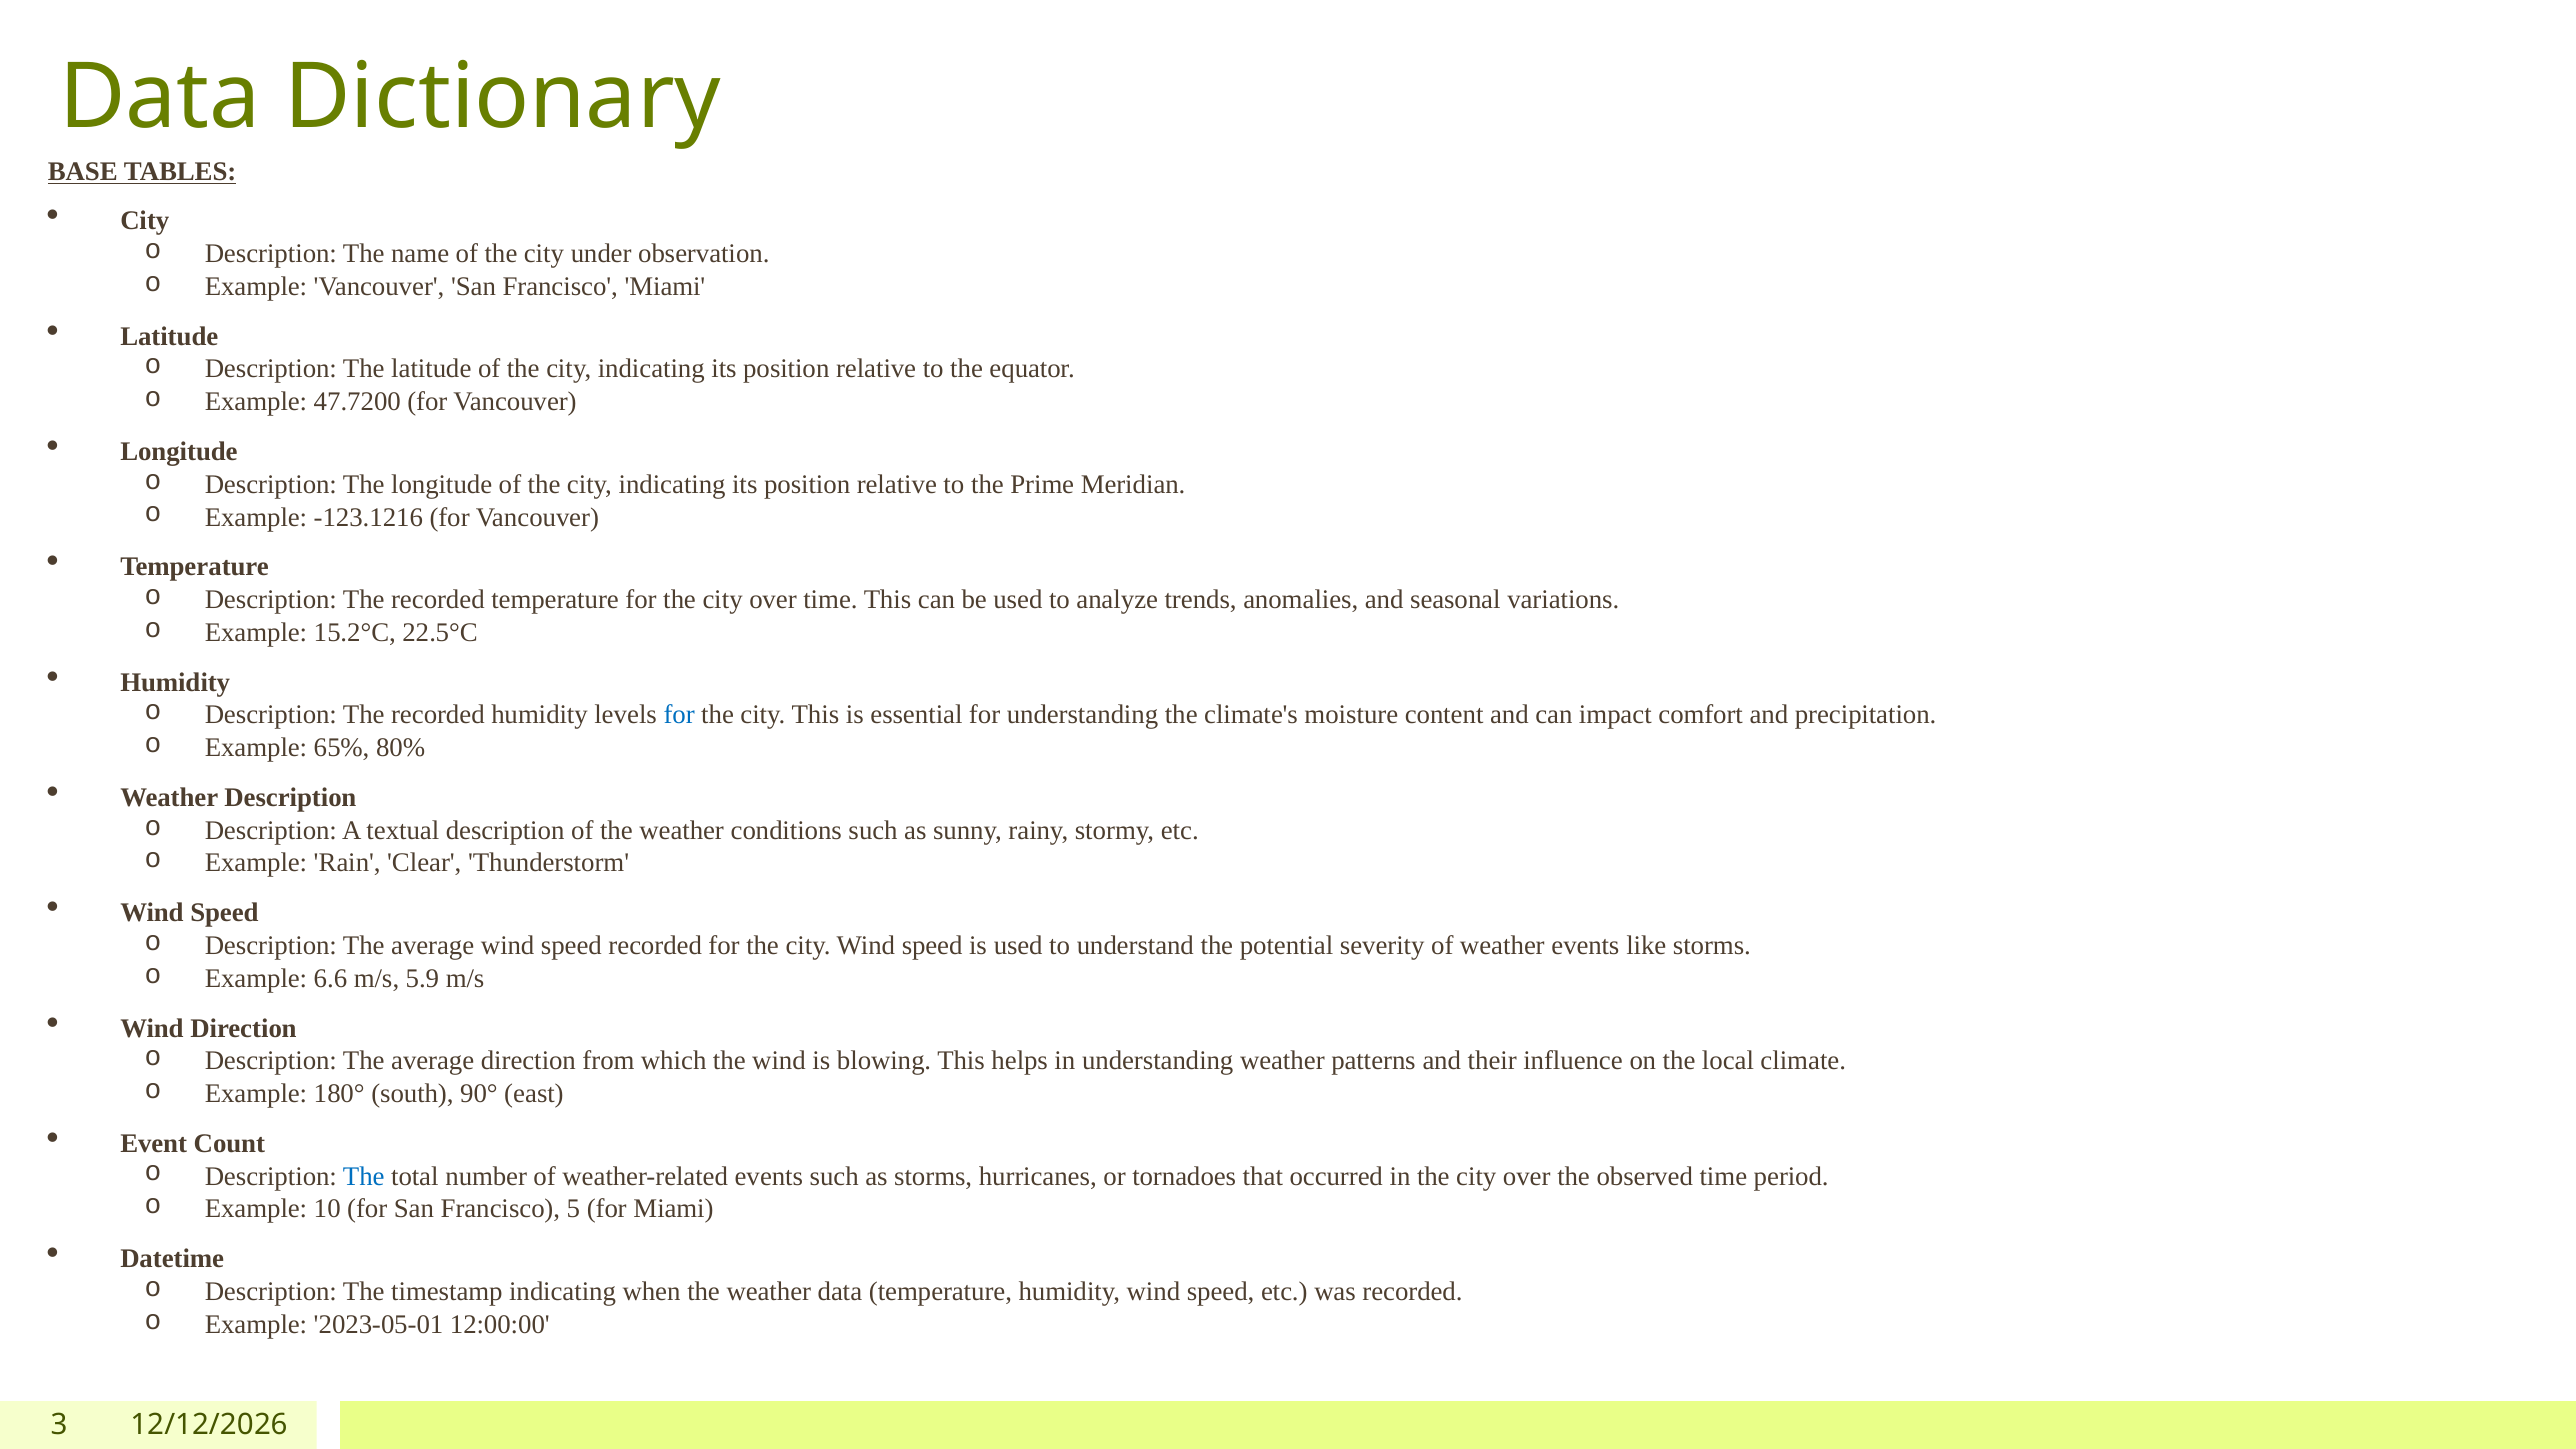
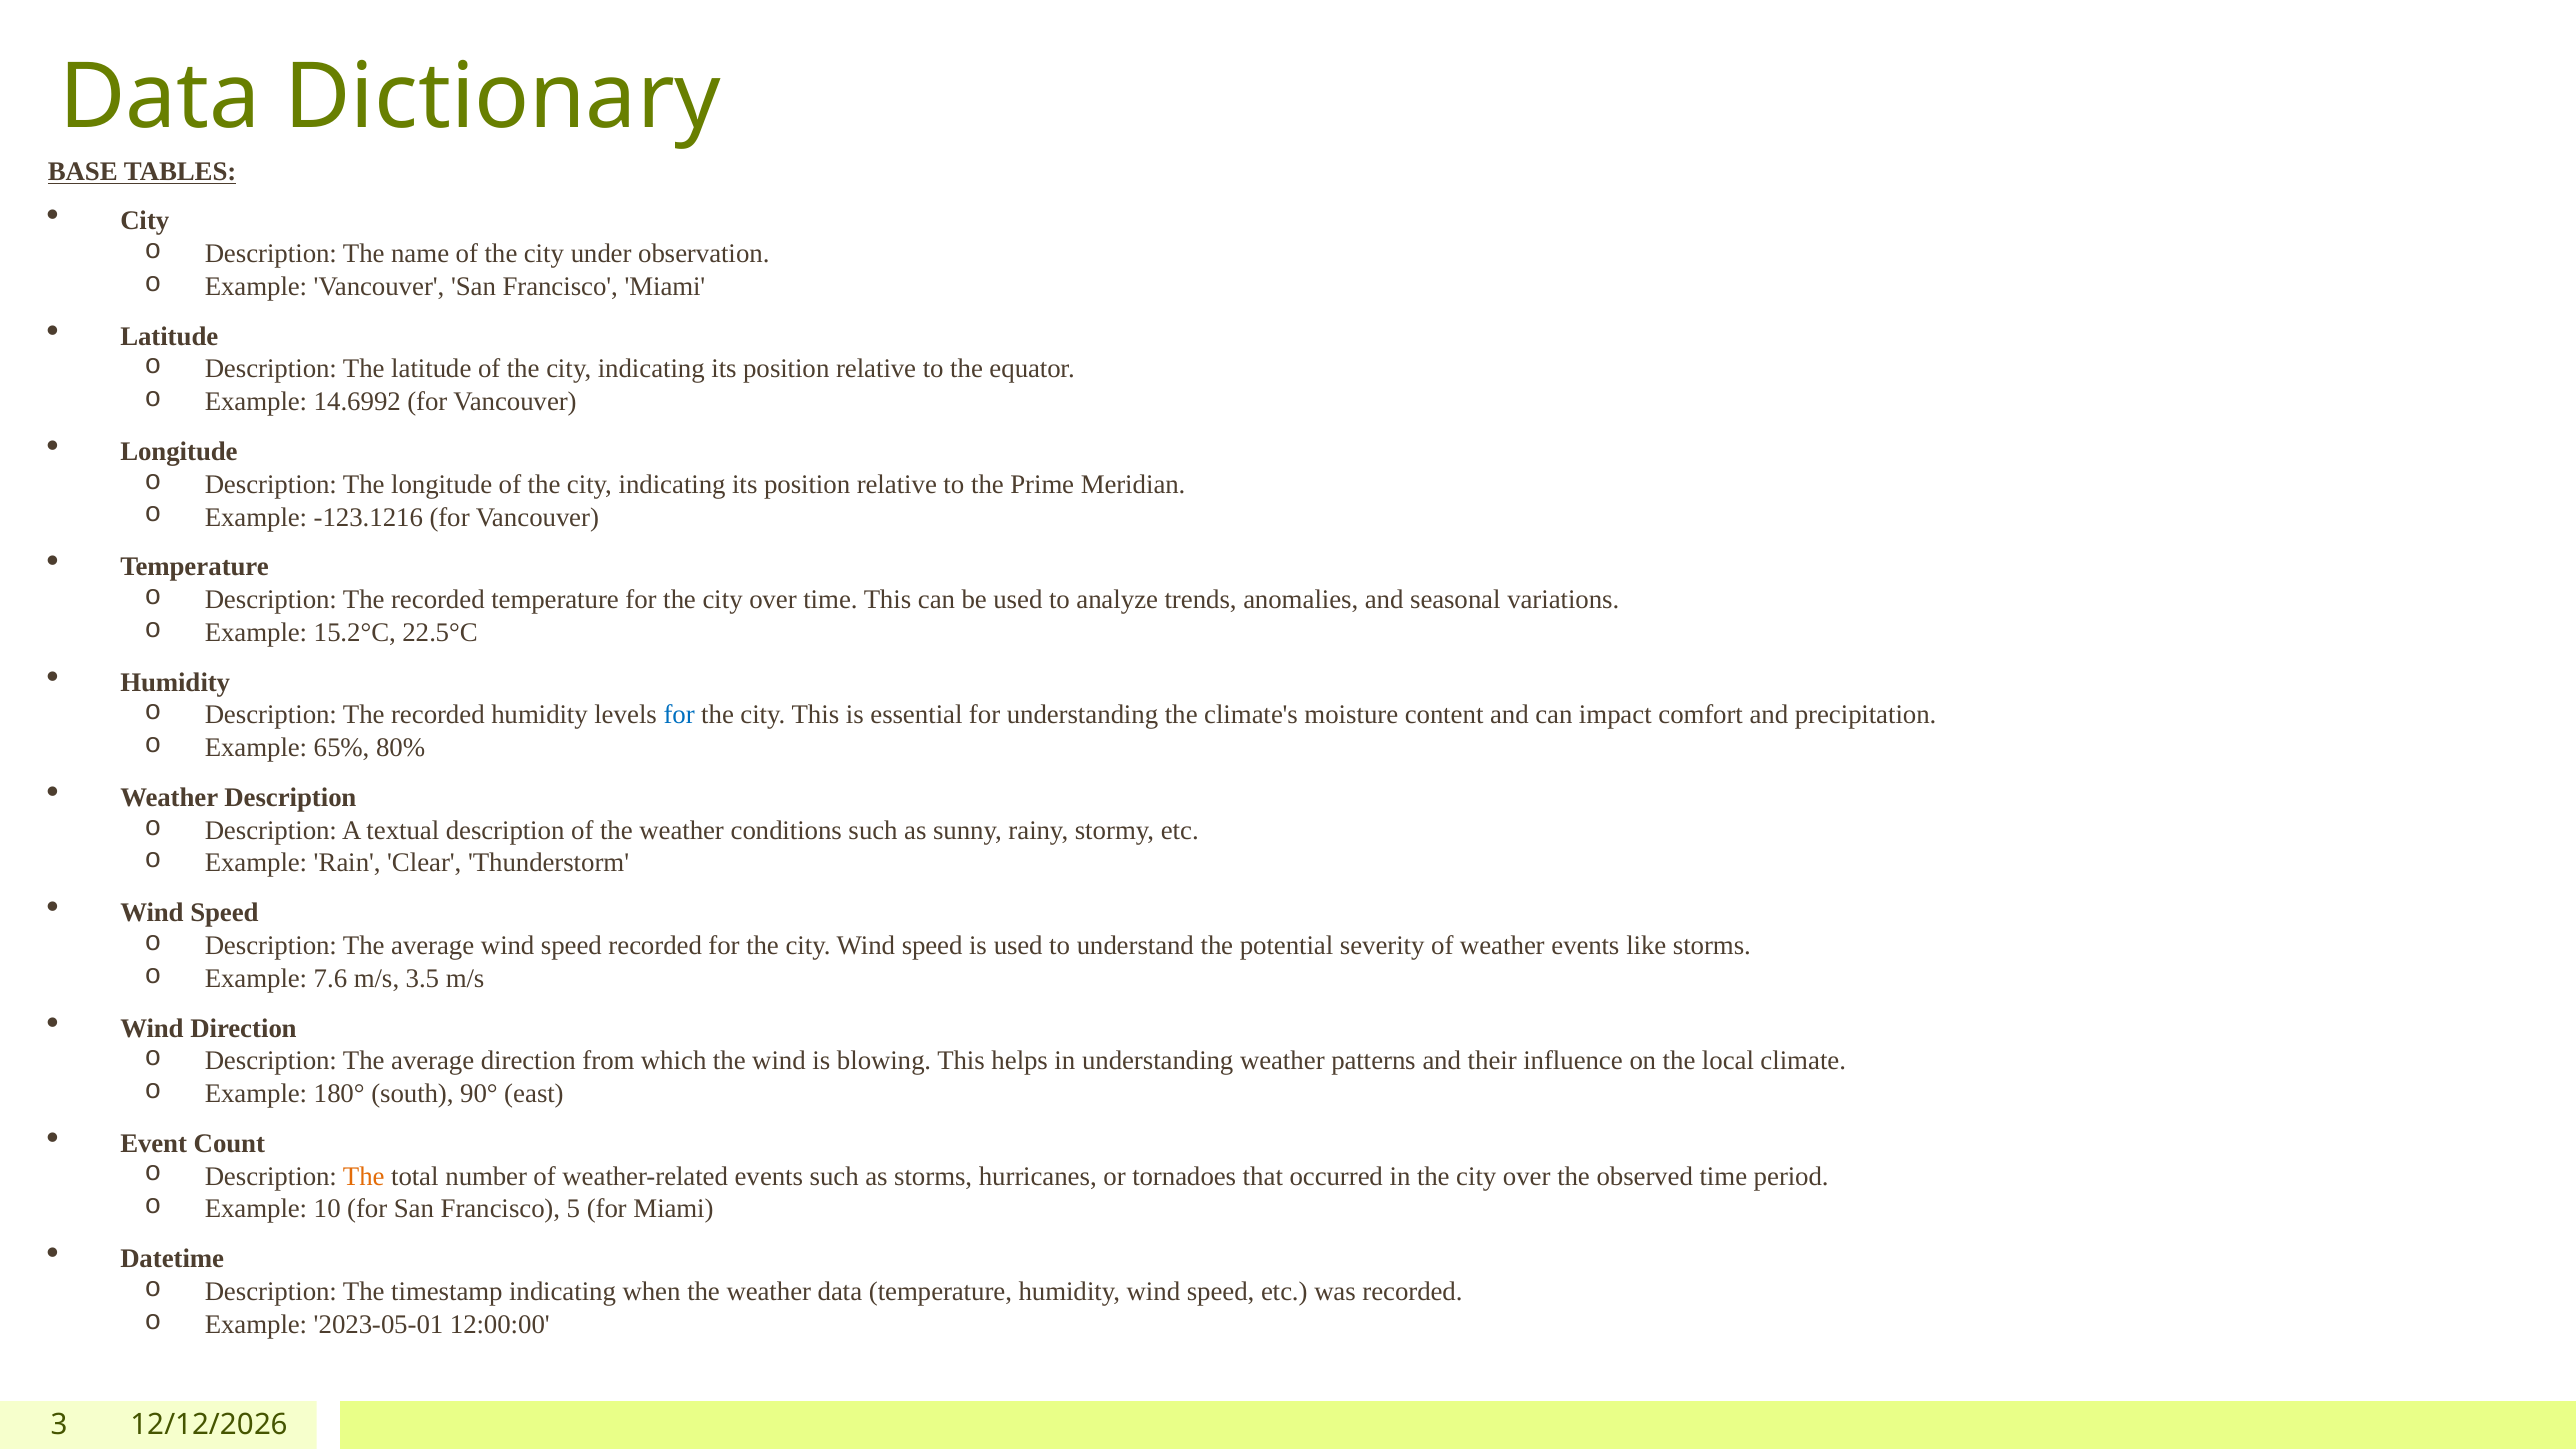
47.7200: 47.7200 -> 14.6992 (357, 402)
6.6: 6.6 -> 7.6 (331, 978)
5.9: 5.9 -> 3.5 (422, 978)
The colour: blue -> orange (364, 1176)
